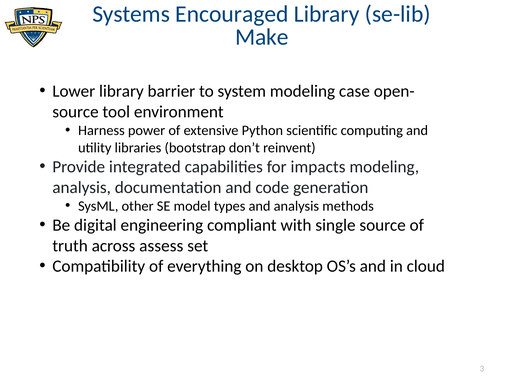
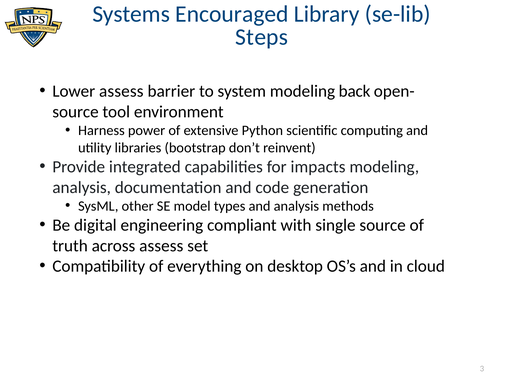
Make: Make -> Steps (262, 37)
Lower library: library -> assess (121, 91)
case: case -> back (355, 91)
